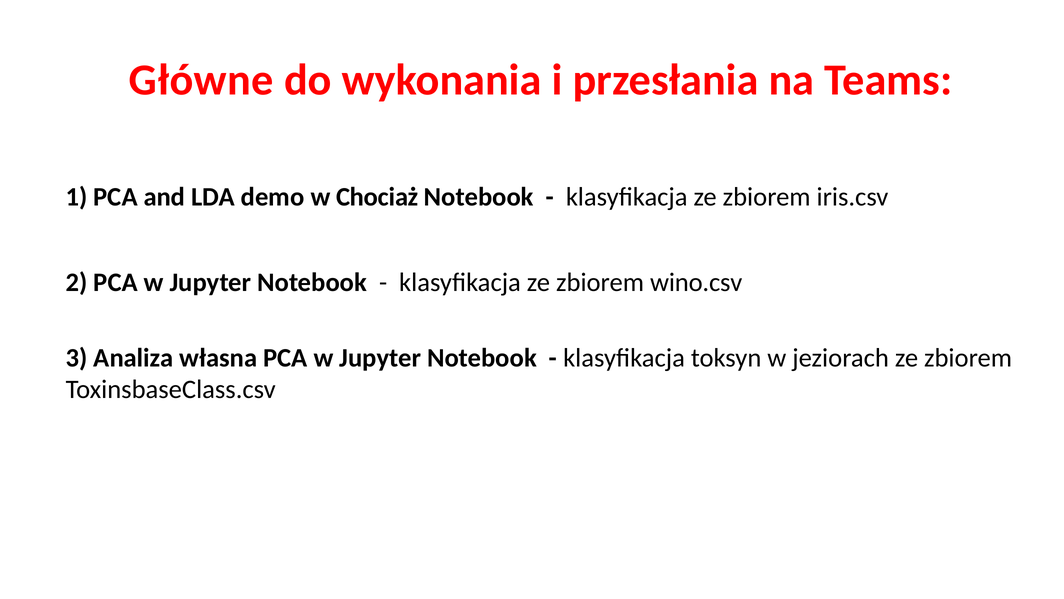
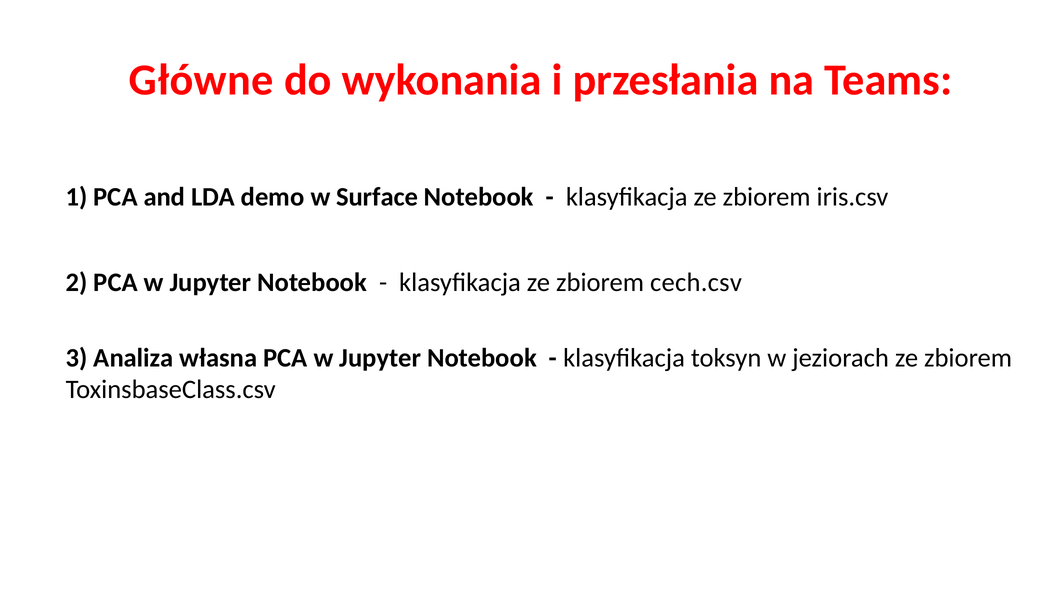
Chociaż: Chociaż -> Surface (377, 197)
wino.csv: wino.csv -> cech.csv (696, 282)
